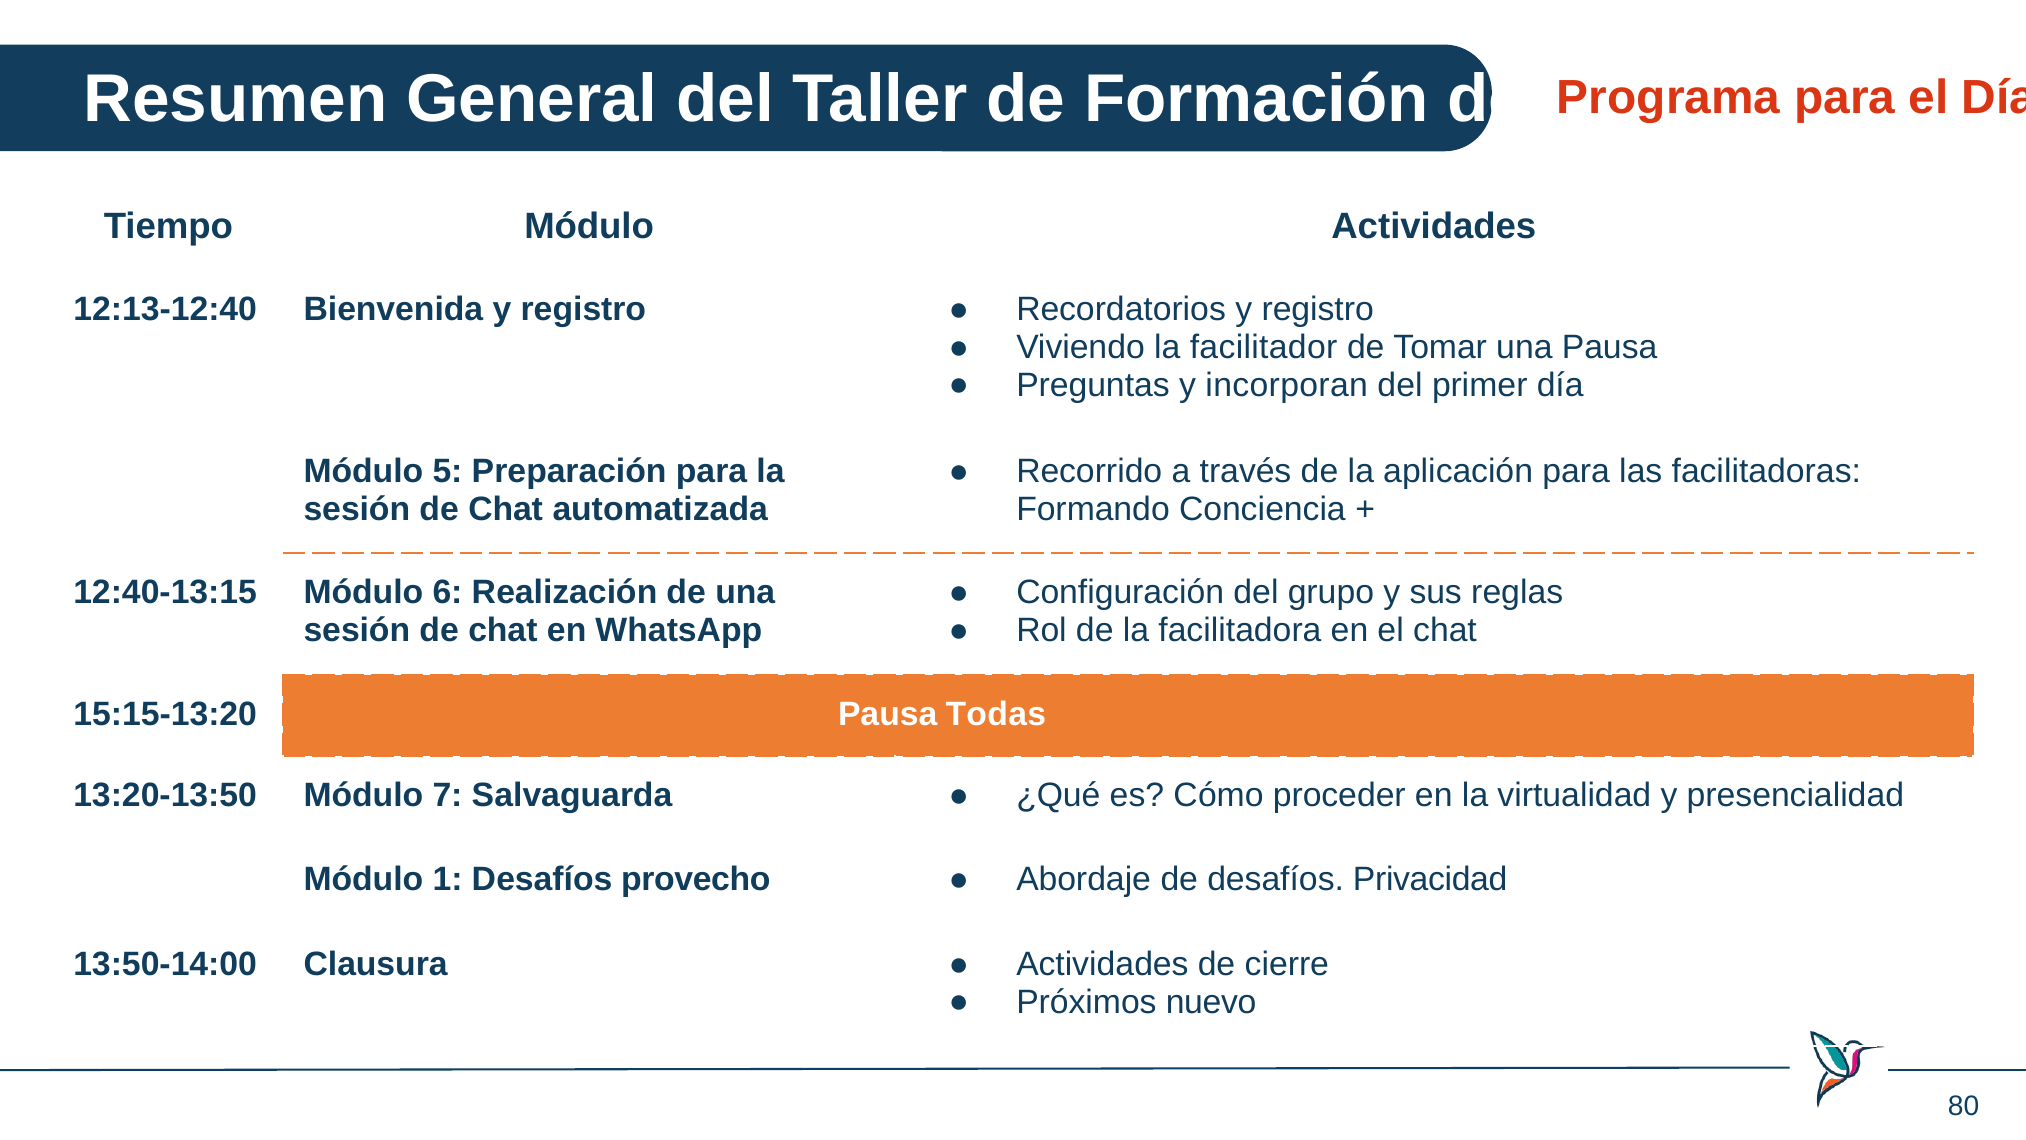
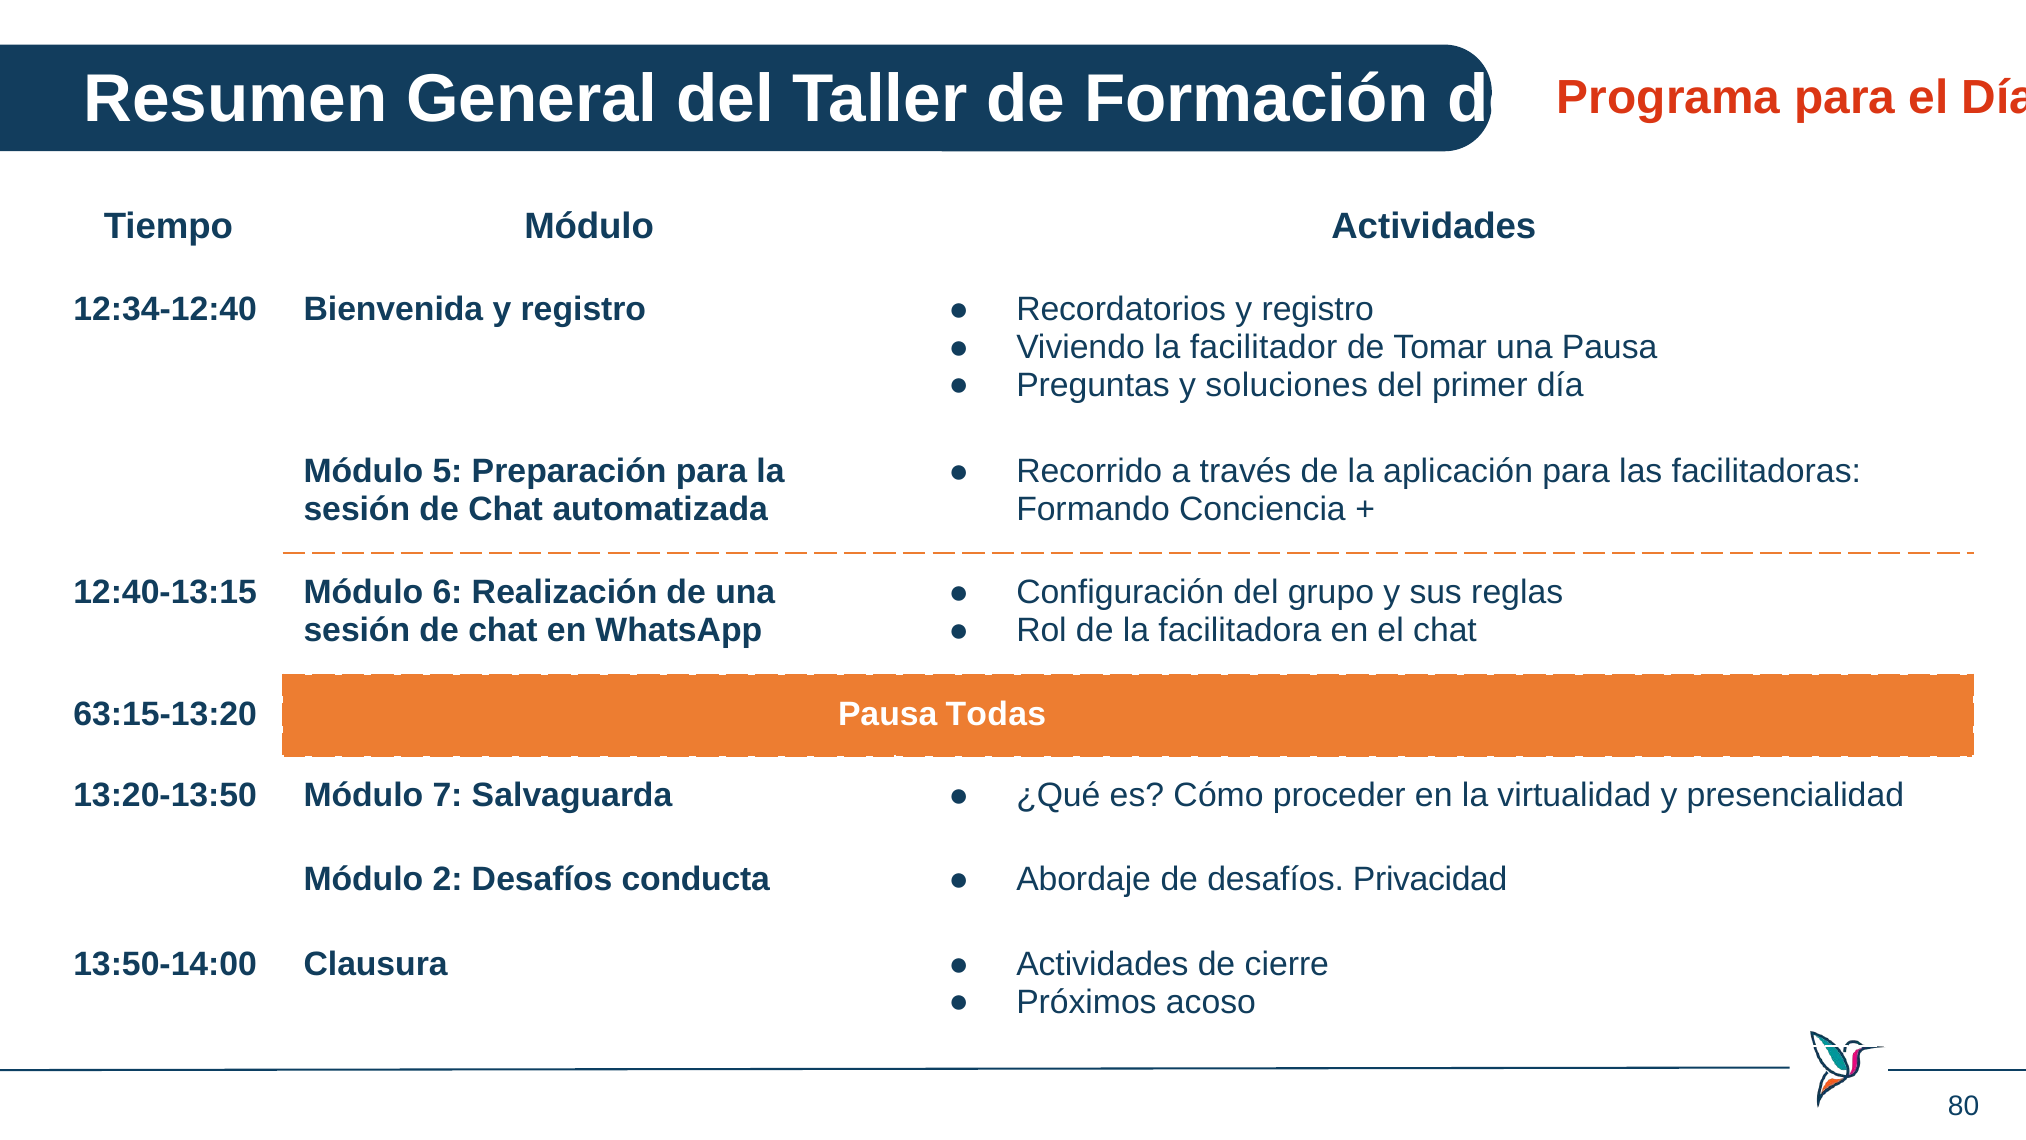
12:13-12:40: 12:13-12:40 -> 12:34-12:40 (165, 309)
incorporan: incorporan -> soluciones (1287, 385)
15:15-13:20: 15:15-13:20 -> 63:15-13:20 (165, 714)
Módulo 1: 1 -> 2 (448, 880)
provecho: provecho -> conducta (696, 880)
nuevo: nuevo -> acoso (1211, 1002)
